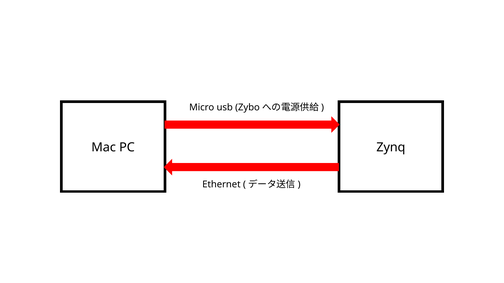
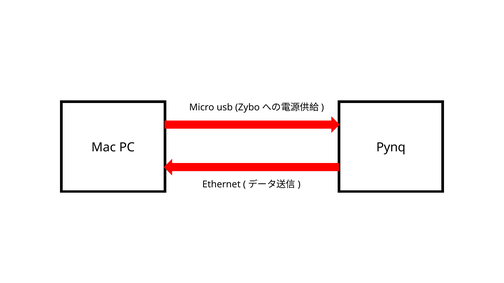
Zynq: Zynq -> Pynq (391, 148)
